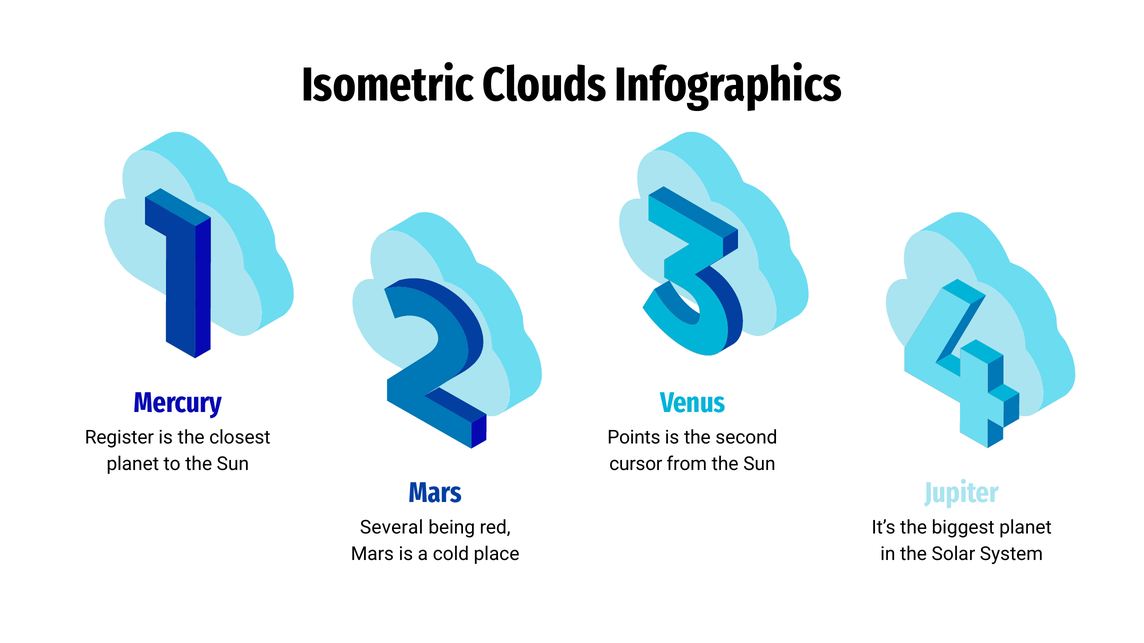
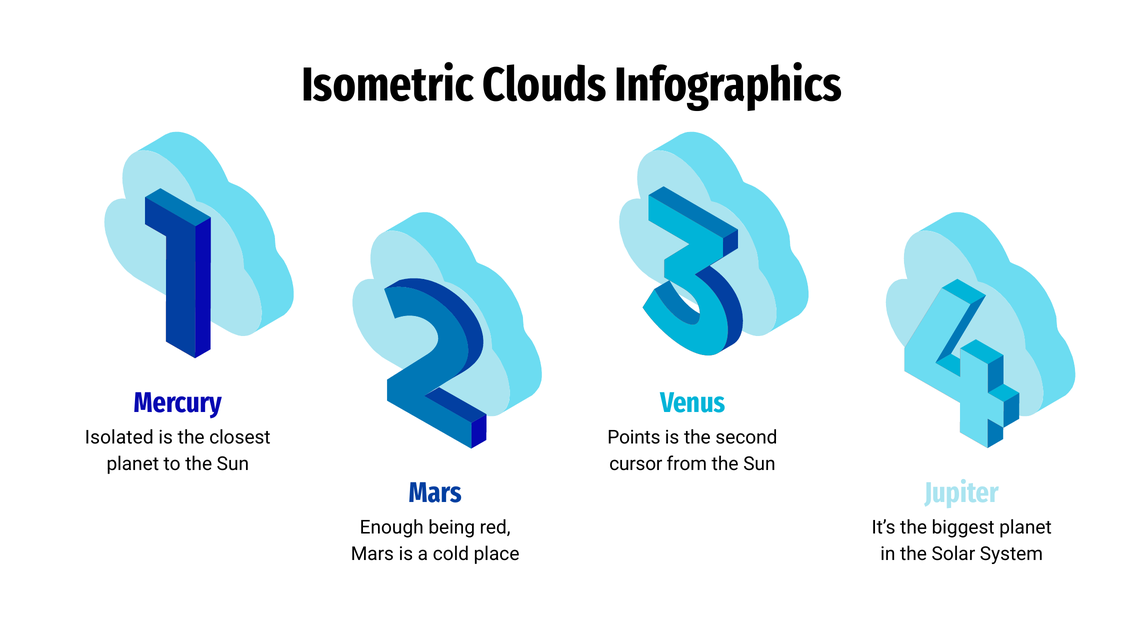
Register: Register -> Isolated (119, 438)
Several: Several -> Enough (392, 528)
